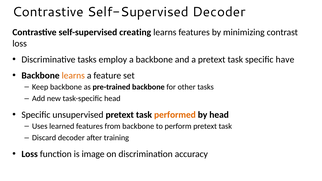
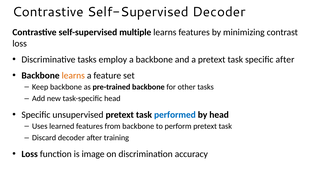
creating: creating -> multiple (135, 32)
specific have: have -> after (285, 60)
performed colour: orange -> blue (175, 115)
